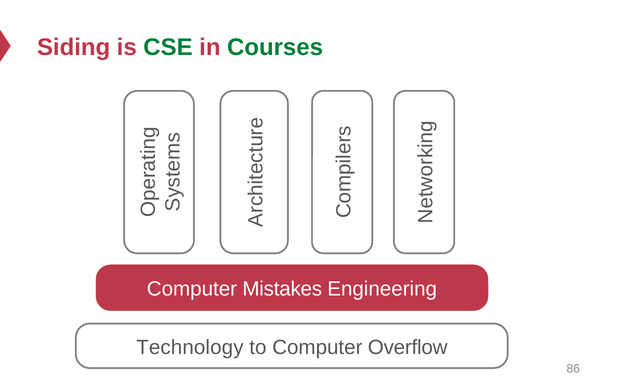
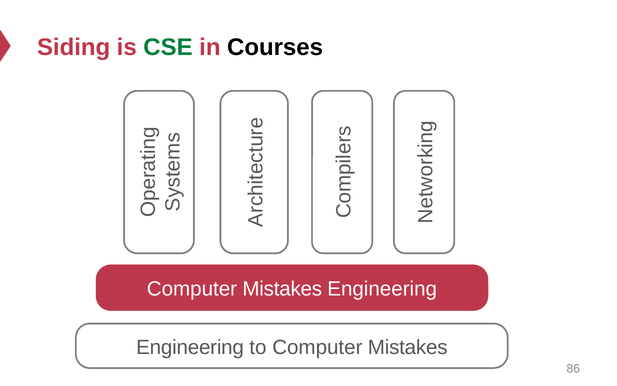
Courses colour: green -> black (275, 47)
Technology: Technology -> Engineering (190, 347)
to Computer Overflow: Overflow -> Mistakes (408, 347)
